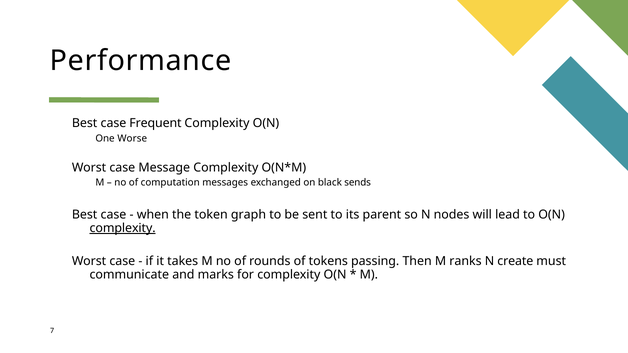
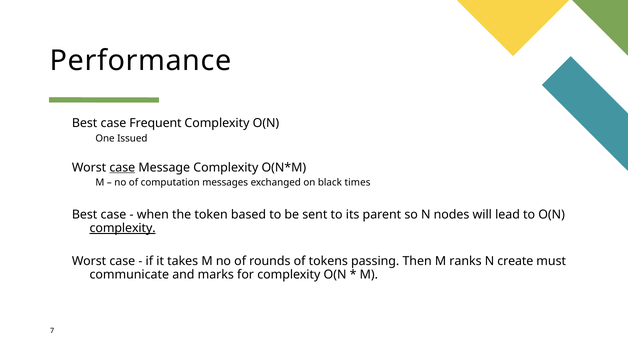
Worse: Worse -> Issued (132, 138)
case underline: none -> present (122, 168)
sends: sends -> times (358, 183)
graph: graph -> based (249, 215)
